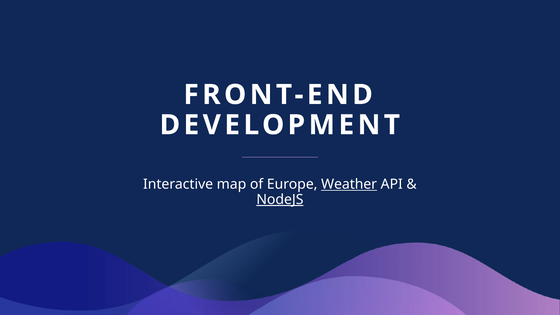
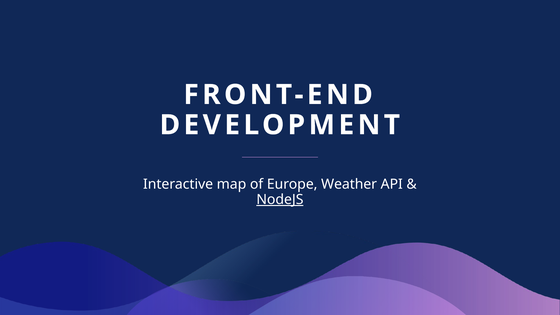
Weather underline: present -> none (349, 184)
